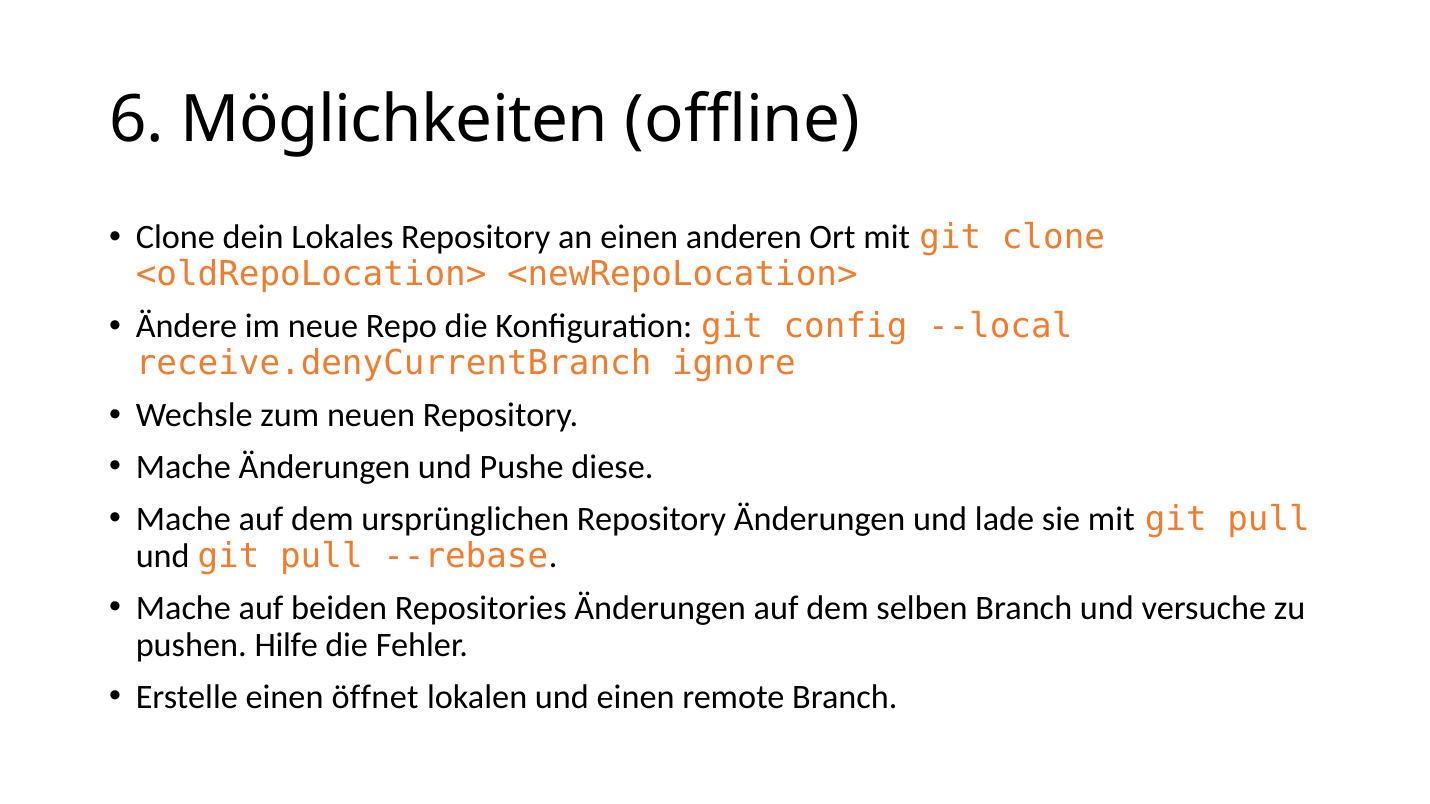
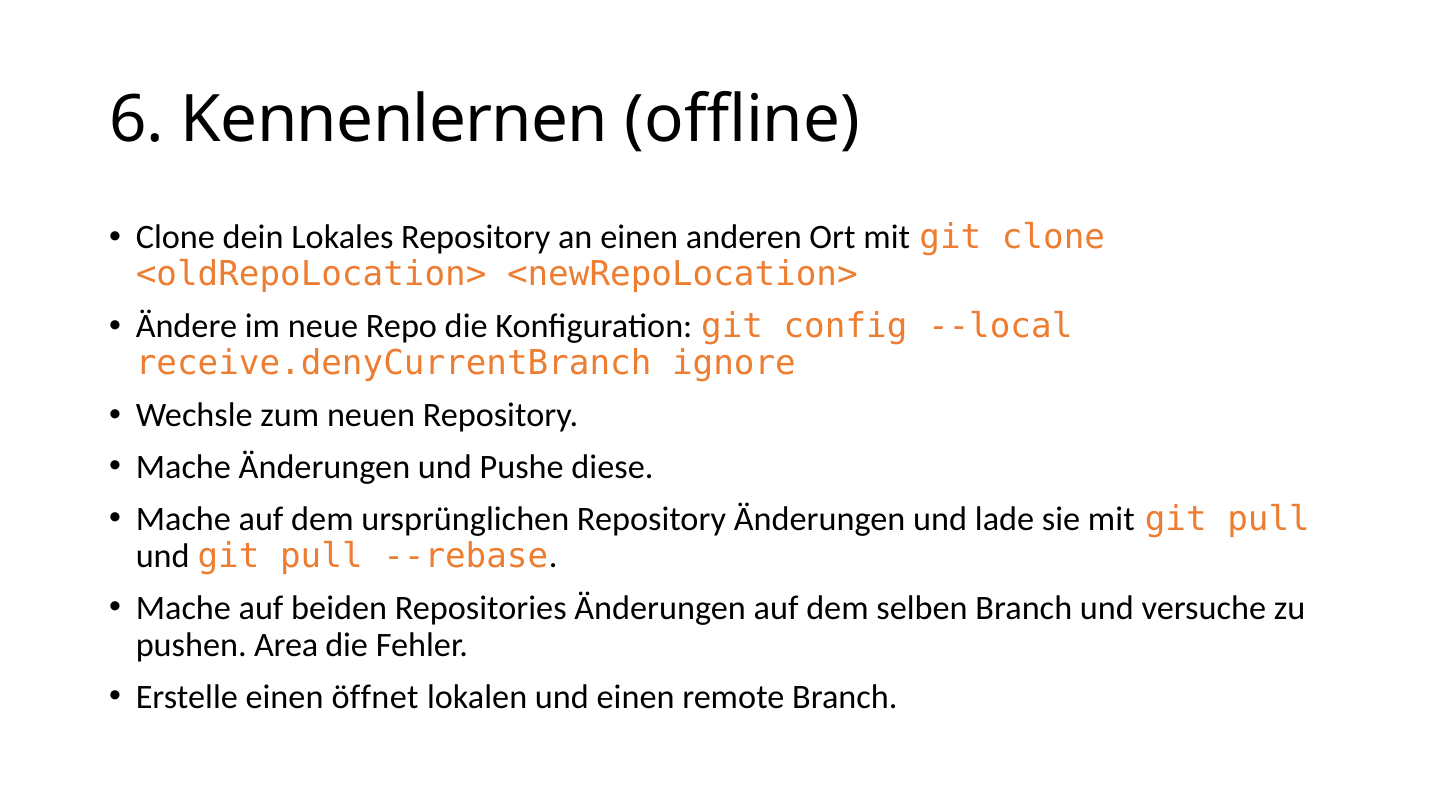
Möglichkeiten: Möglichkeiten -> Kennenlernen (395, 120)
Hilfe: Hilfe -> Area (286, 645)
